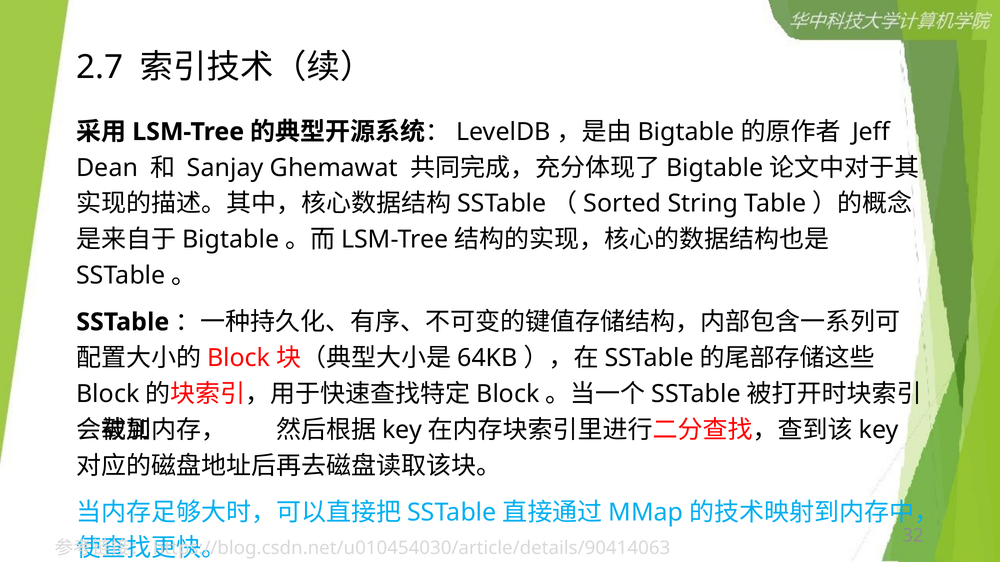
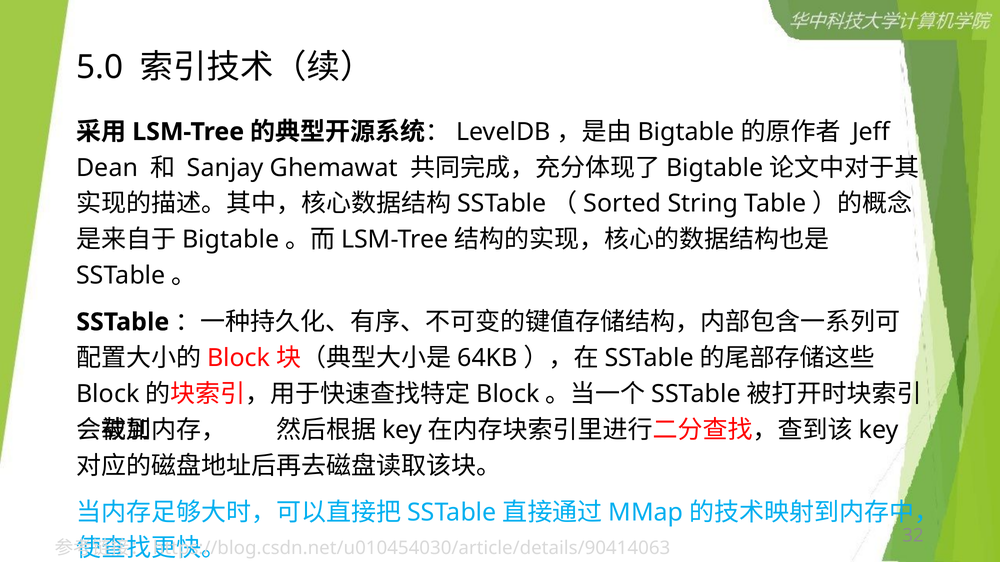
2.7: 2.7 -> 5.0 (100, 67)
